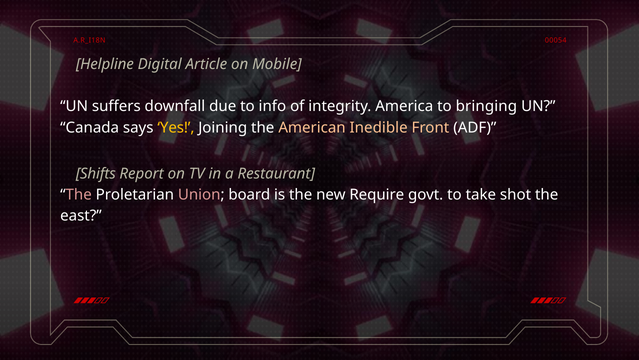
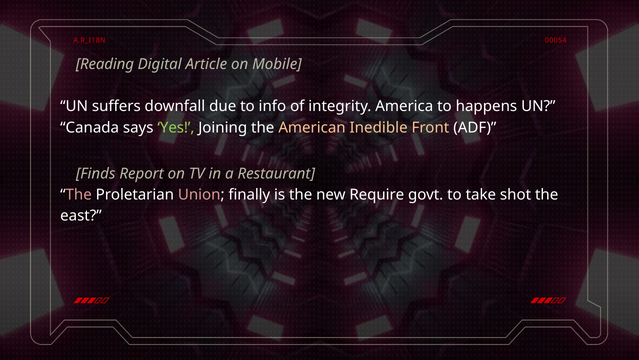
Helpline: Helpline -> Reading (105, 64)
bringing: bringing -> happens (486, 106)
Yes colour: yellow -> light green (176, 127)
Shifts: Shifts -> Finds (96, 173)
board: board -> finally (249, 194)
